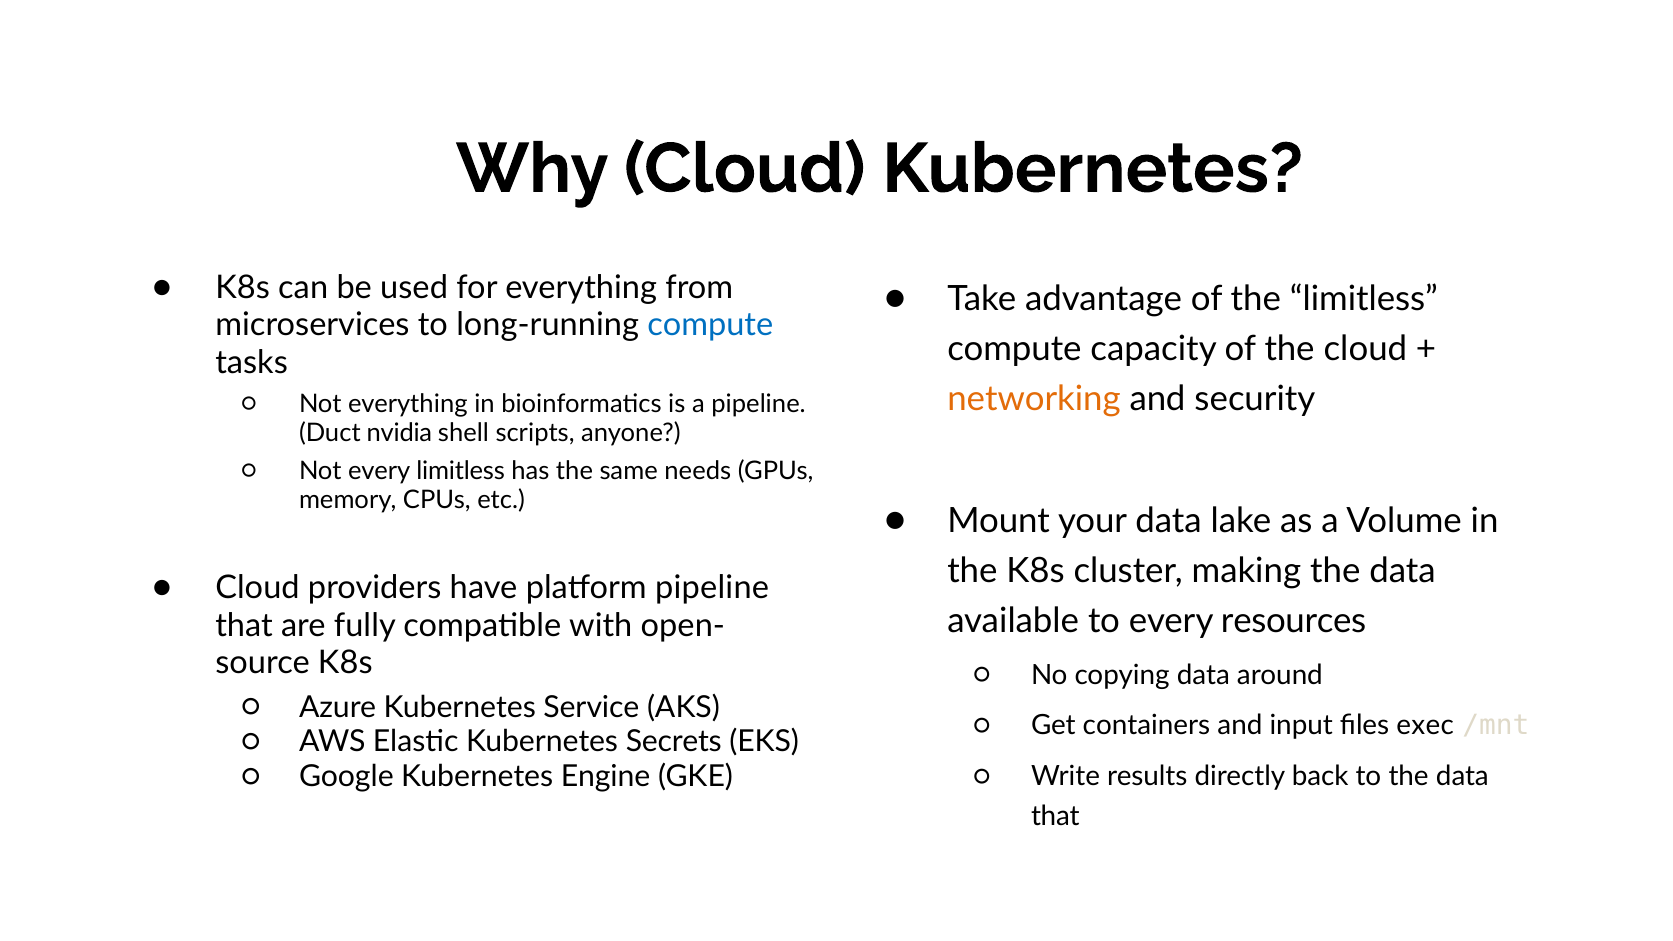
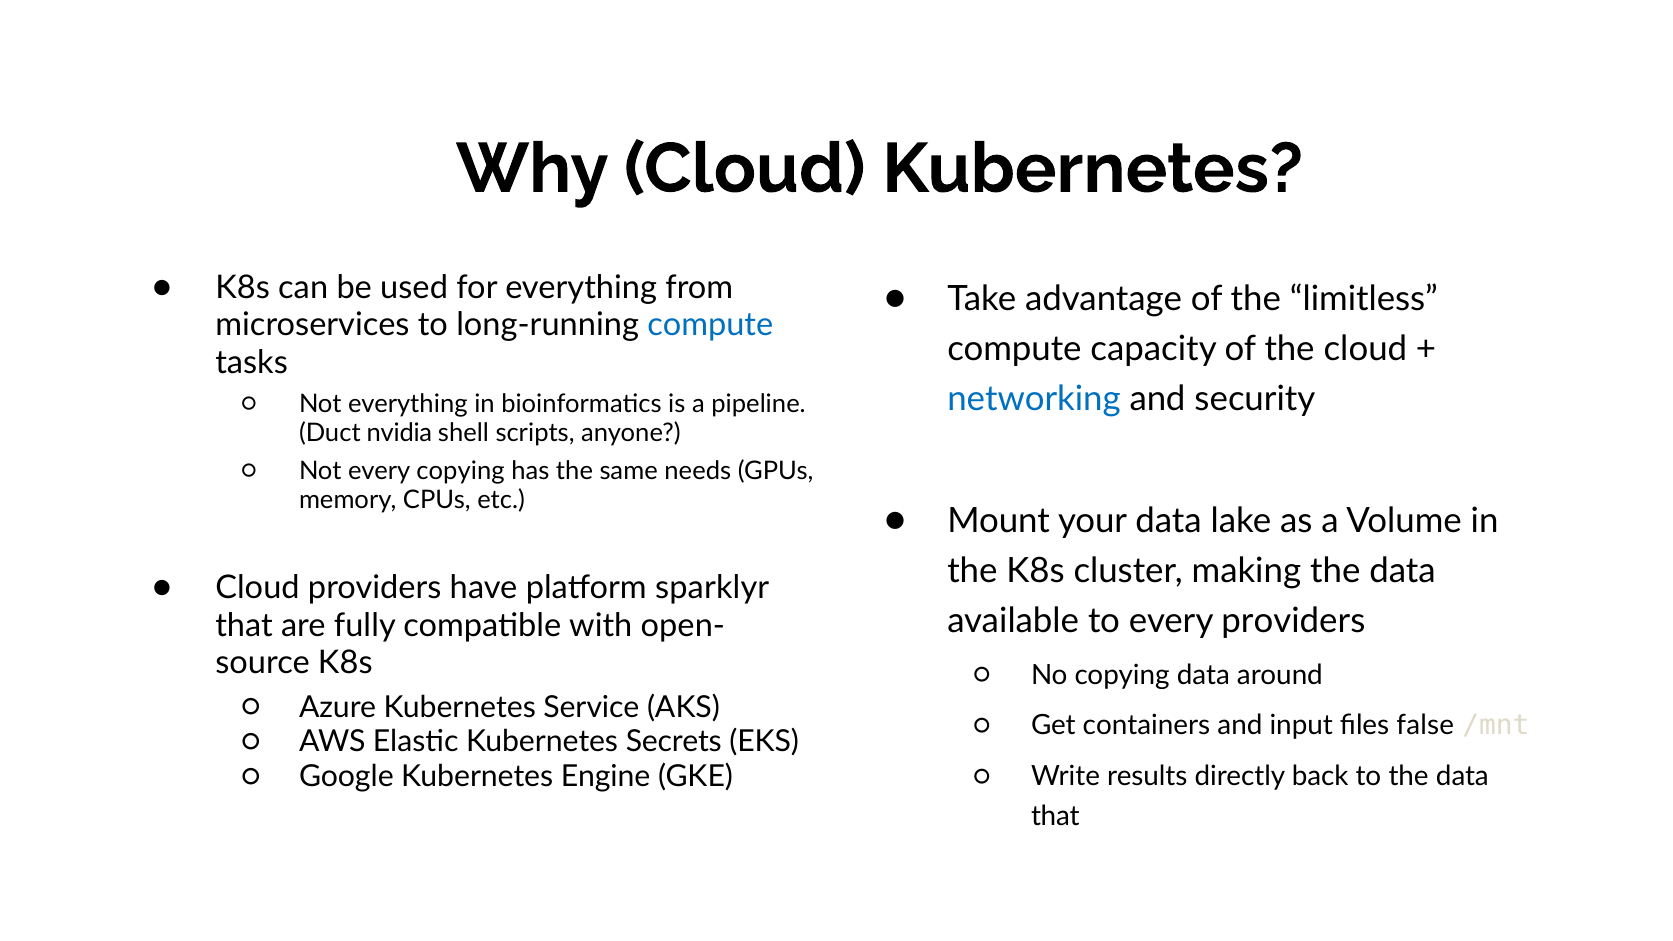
networking colour: orange -> blue (1034, 399)
every limitless: limitless -> copying (460, 471)
platform pipeline: pipeline -> sparklyr (712, 588)
every resources: resources -> providers (1293, 621)
exec: exec -> false (1425, 726)
